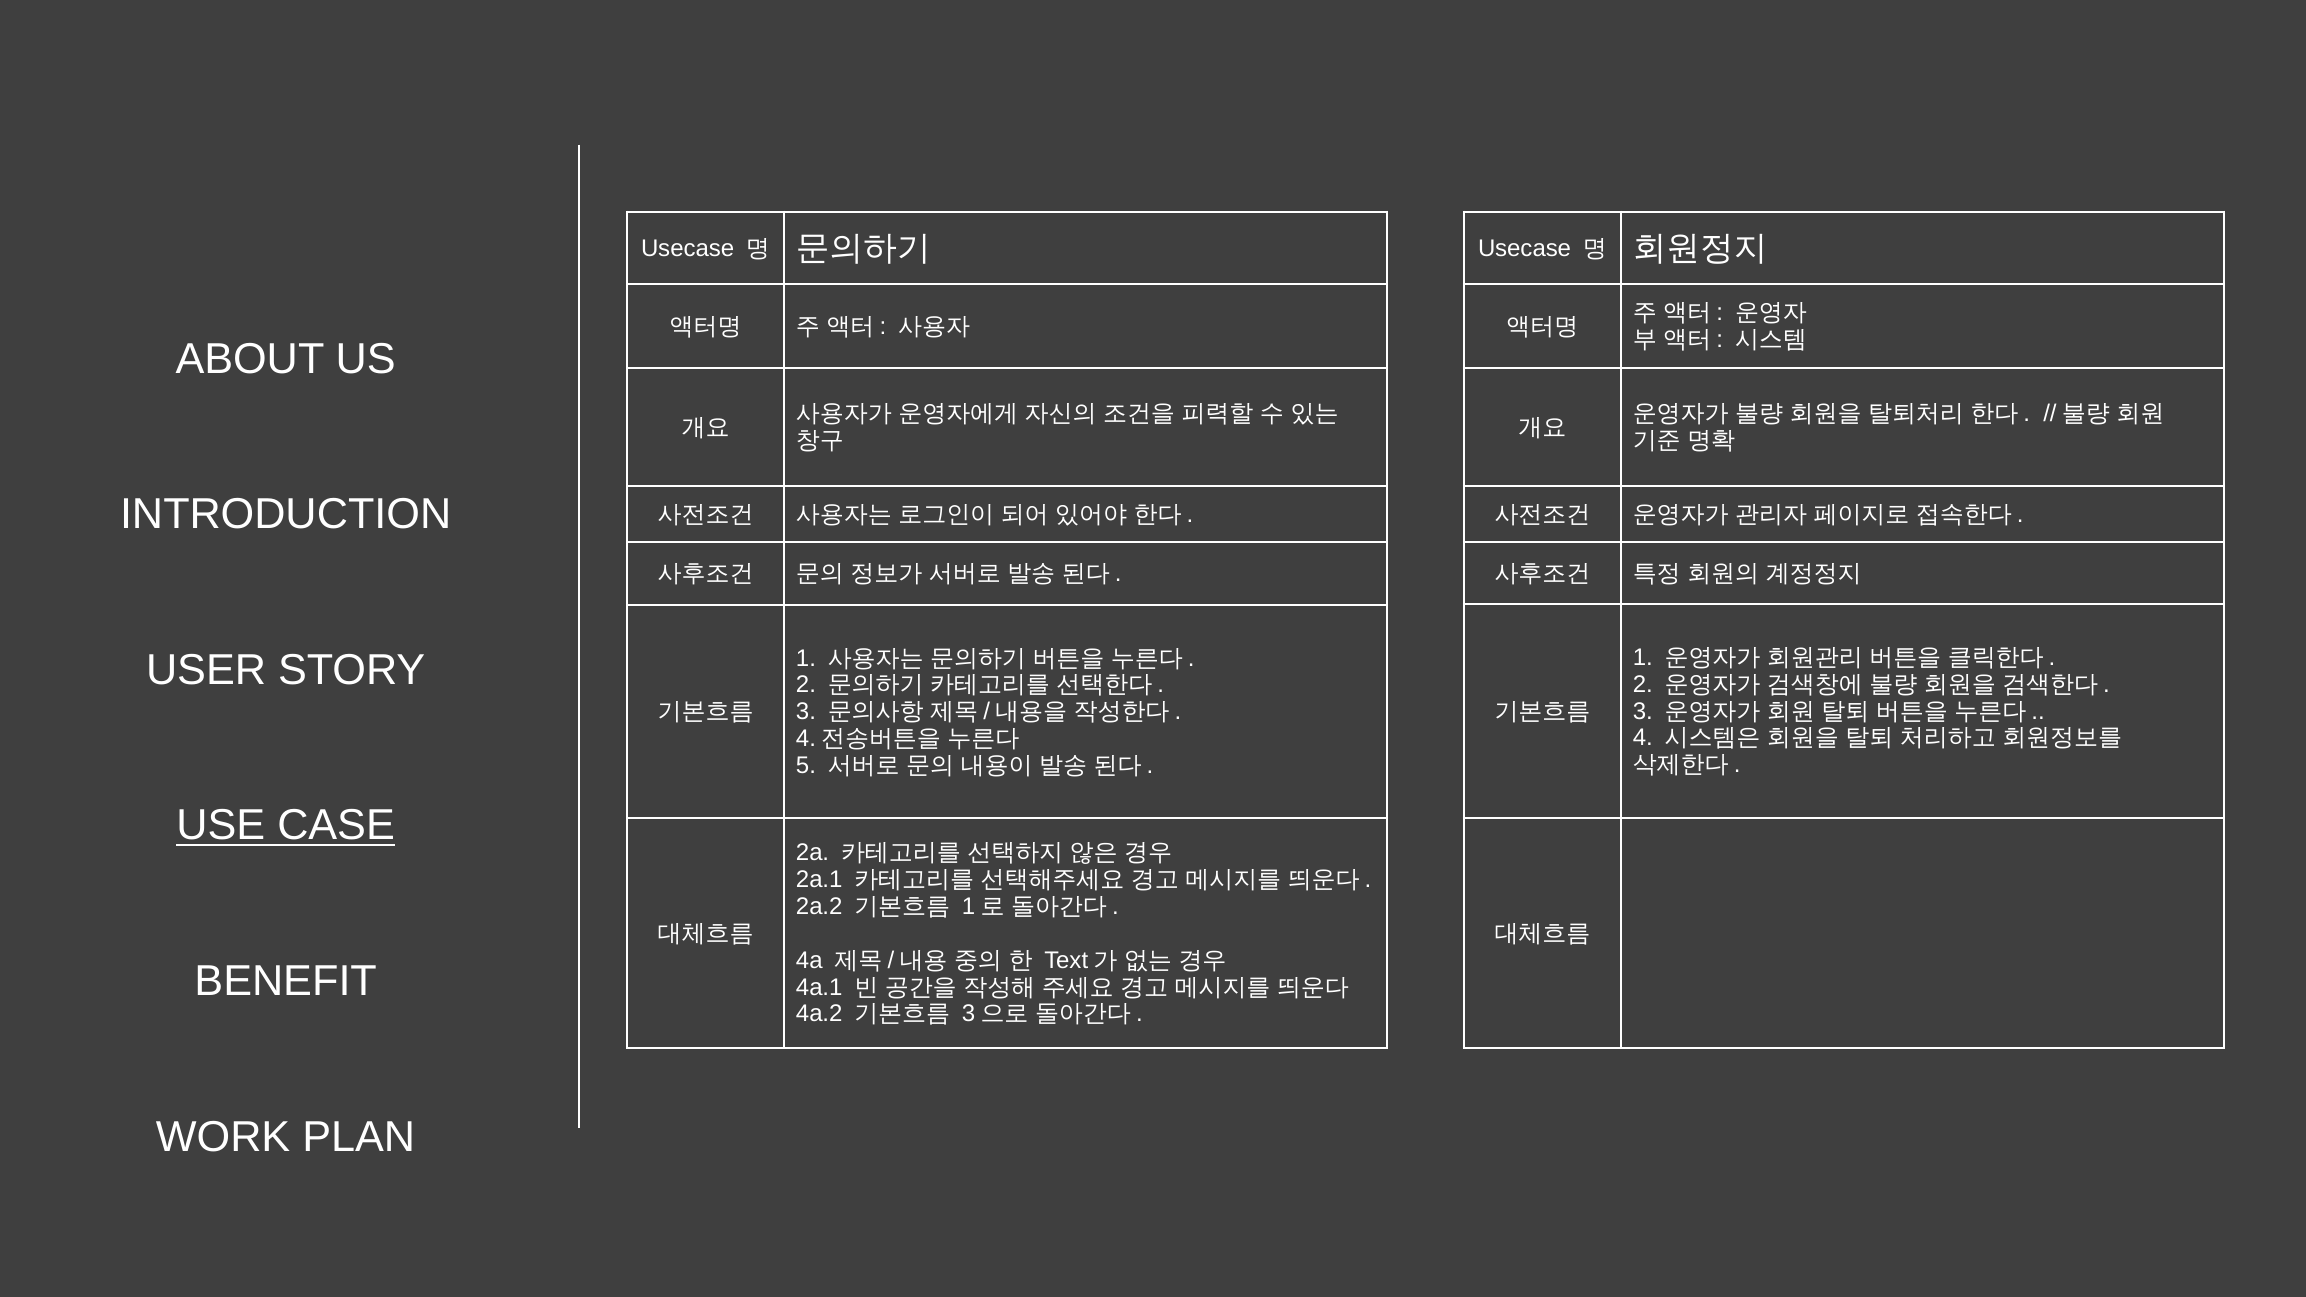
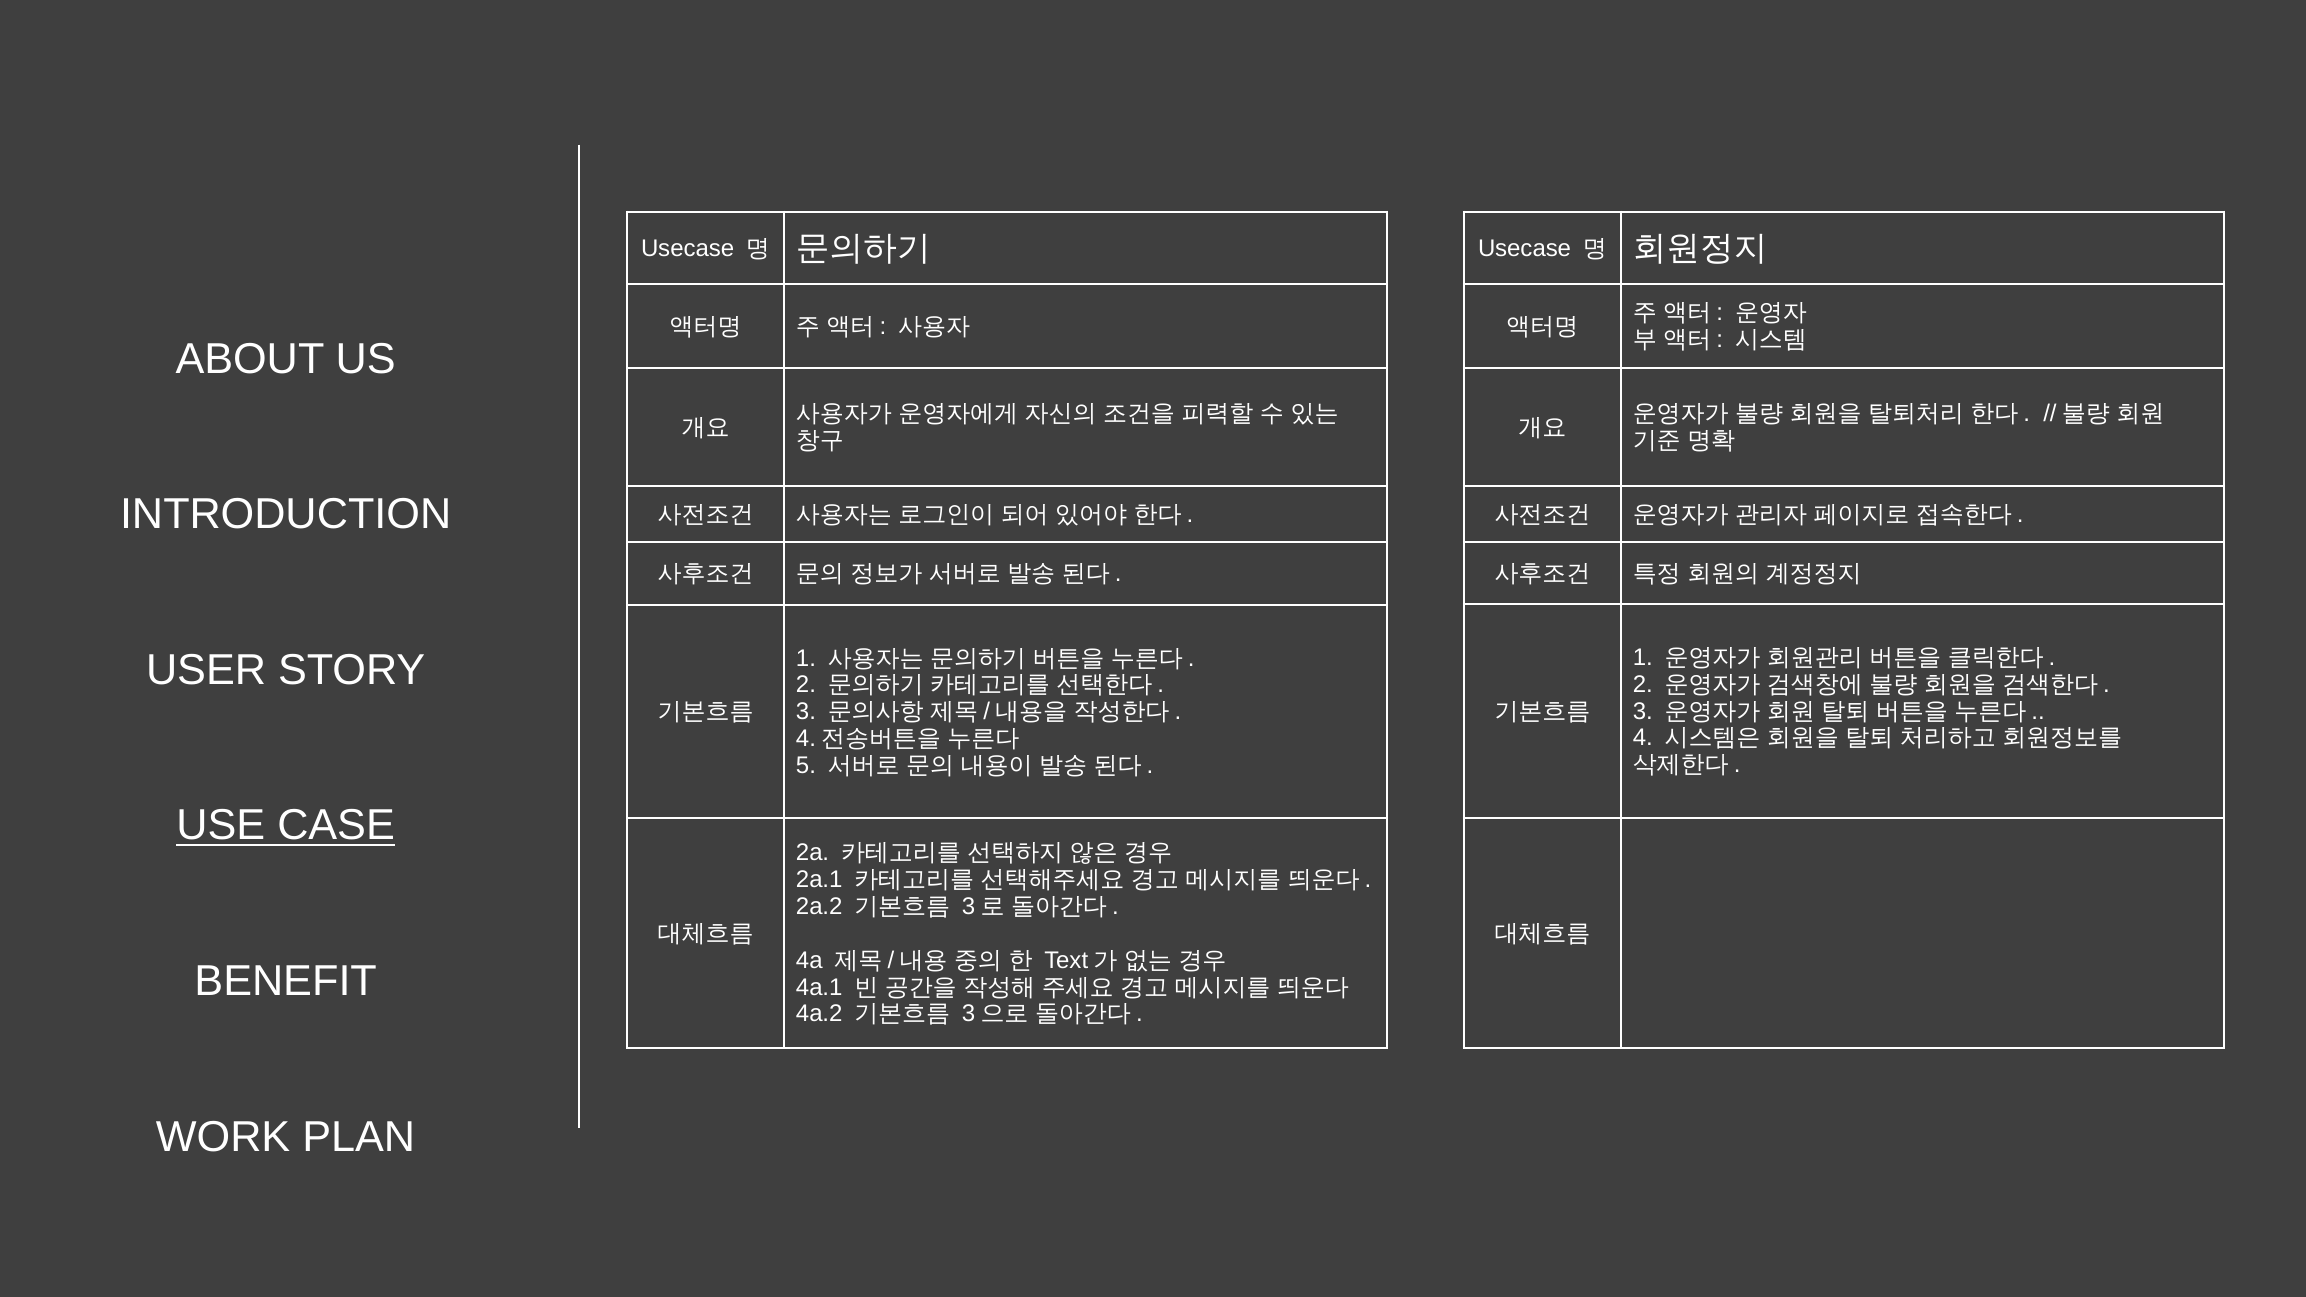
1: 1 -> 3 (969, 907)
